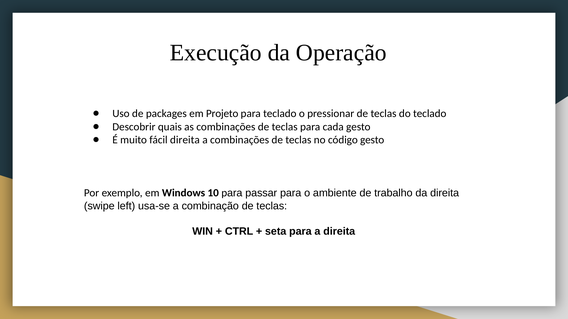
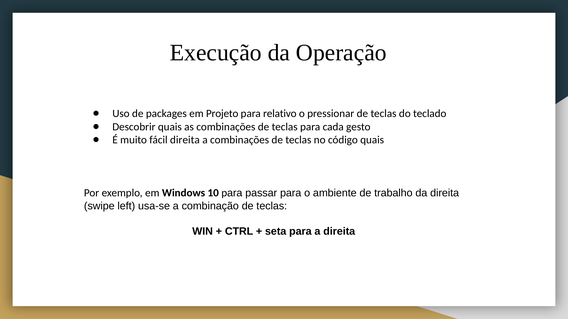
para teclado: teclado -> relativo (280, 114)
código gesto: gesto -> quais (372, 140)
